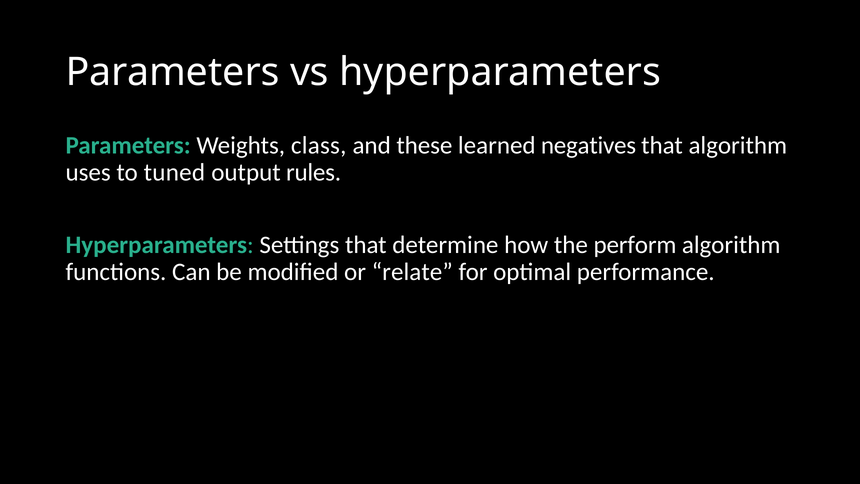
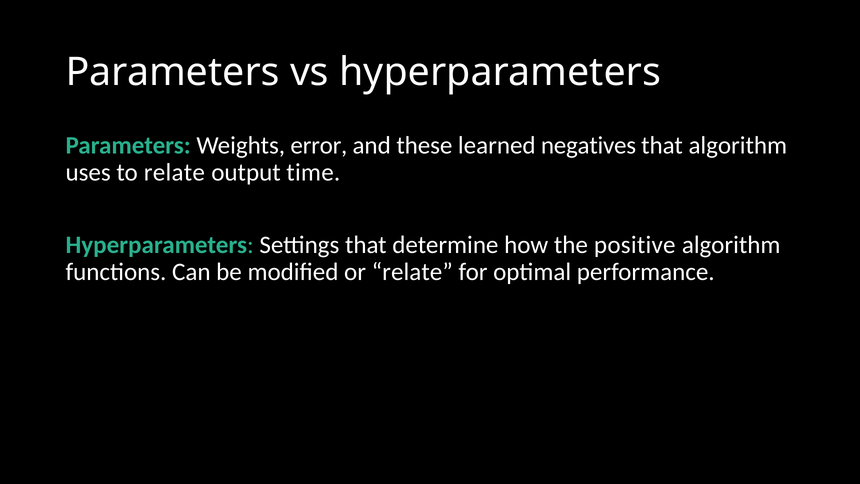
class: class -> error (319, 145)
to tuned: tuned -> relate (174, 172)
rules: rules -> time (313, 172)
perform: perform -> positive (635, 245)
